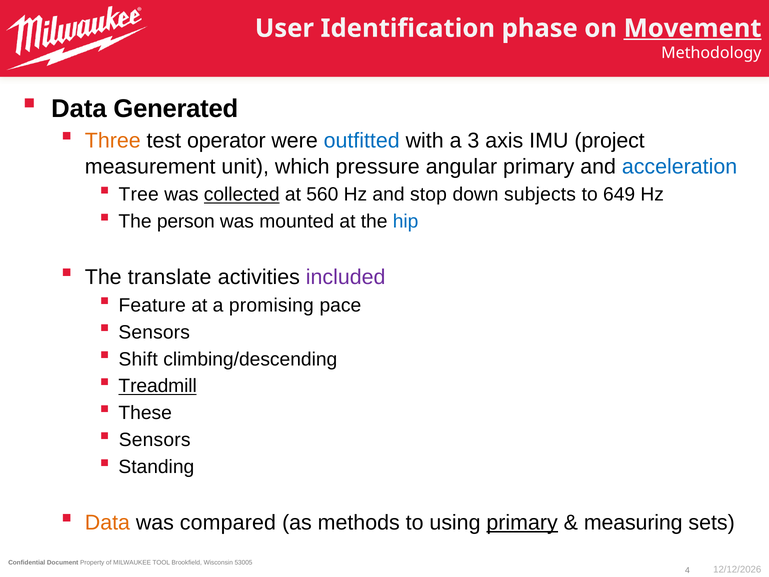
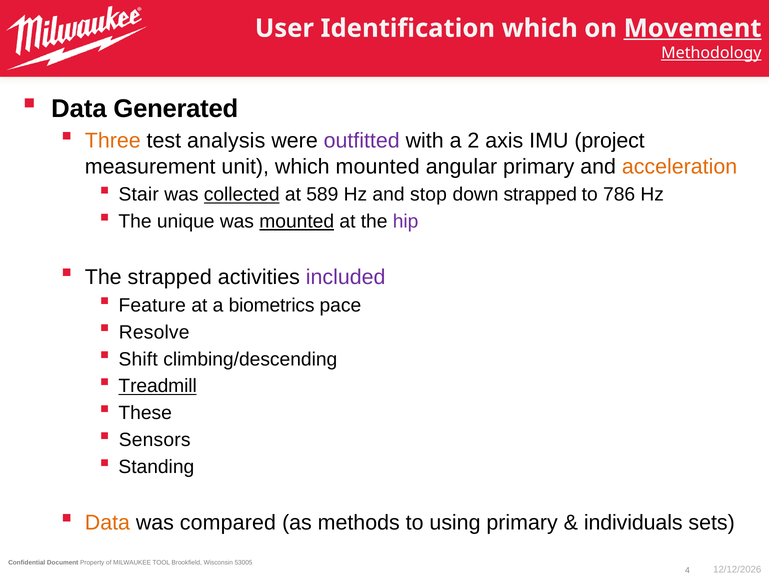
Identification phase: phase -> which (540, 28)
Methodology underline: none -> present (711, 53)
operator: operator -> analysis (226, 141)
outfitted colour: blue -> purple (362, 141)
3: 3 -> 2 (473, 141)
which pressure: pressure -> mounted (378, 166)
acceleration colour: blue -> orange (680, 166)
Tree: Tree -> Stair (139, 195)
560: 560 -> 589 (322, 195)
down subjects: subjects -> strapped (540, 195)
649: 649 -> 786 (619, 195)
person: person -> unique (186, 221)
mounted underline: none -> present (297, 221)
hip colour: blue -> purple (406, 221)
The translate: translate -> strapped (170, 277)
promising: promising -> biometrics (272, 305)
Sensors: Sensors -> Resolve (154, 332)
primary underline: present -> none (522, 522)
measuring: measuring -> individuals (633, 522)
